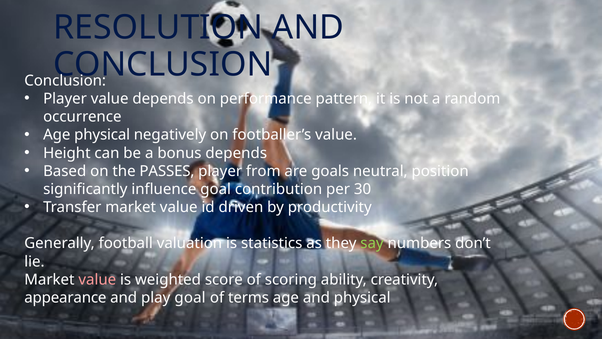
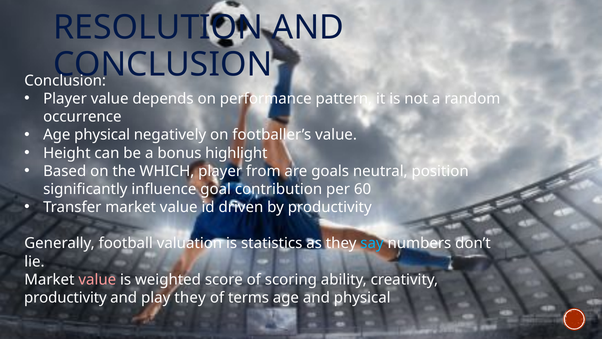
bonus depends: depends -> highlight (236, 153)
PASSES: PASSES -> WHICH (167, 171)
30: 30 -> 60 (363, 189)
say colour: light green -> light blue (372, 243)
appearance: appearance -> productivity (65, 297)
play goal: goal -> they (190, 297)
